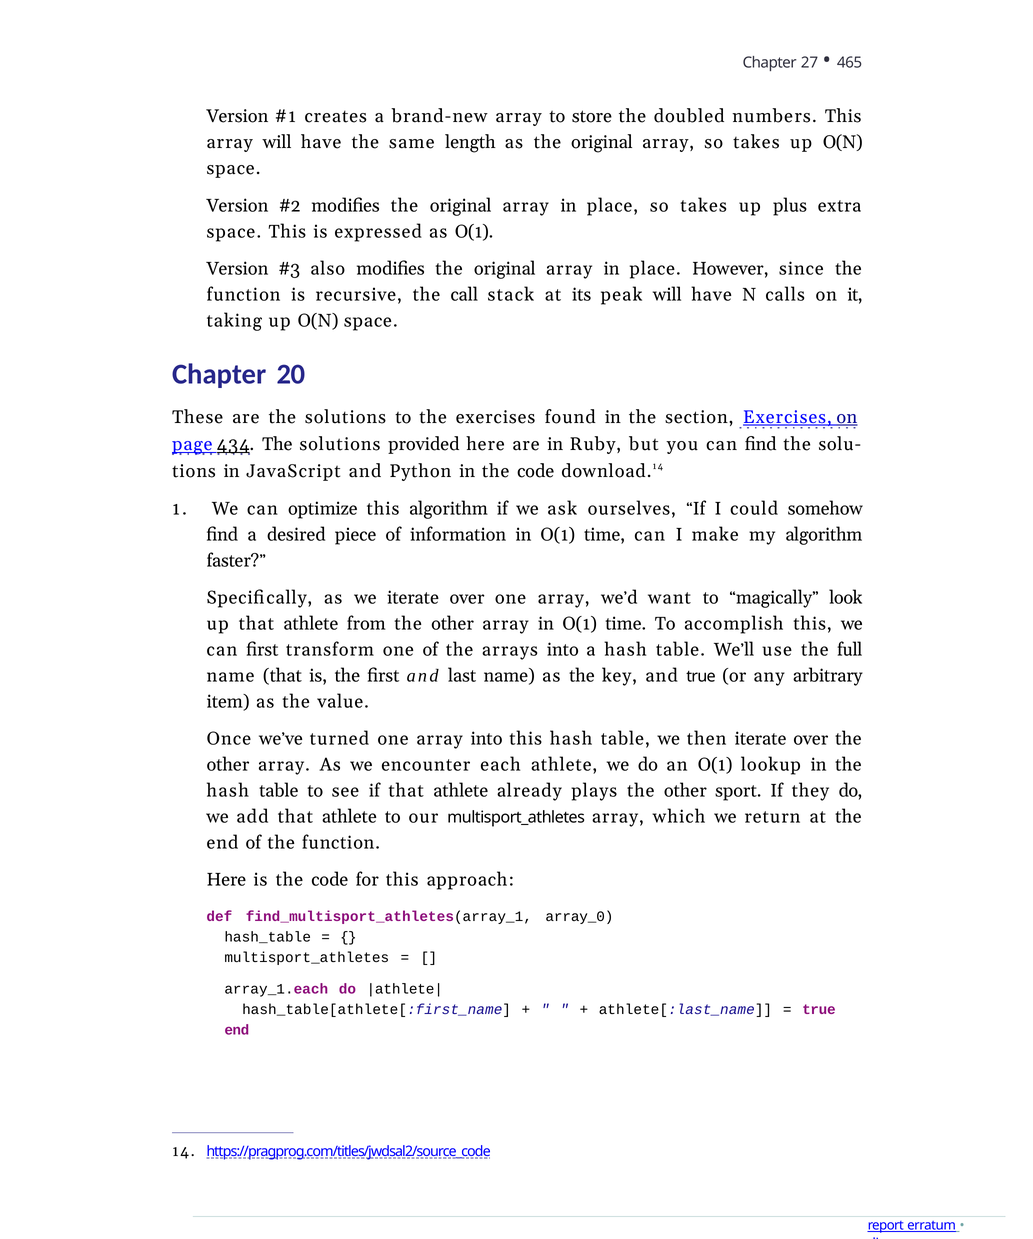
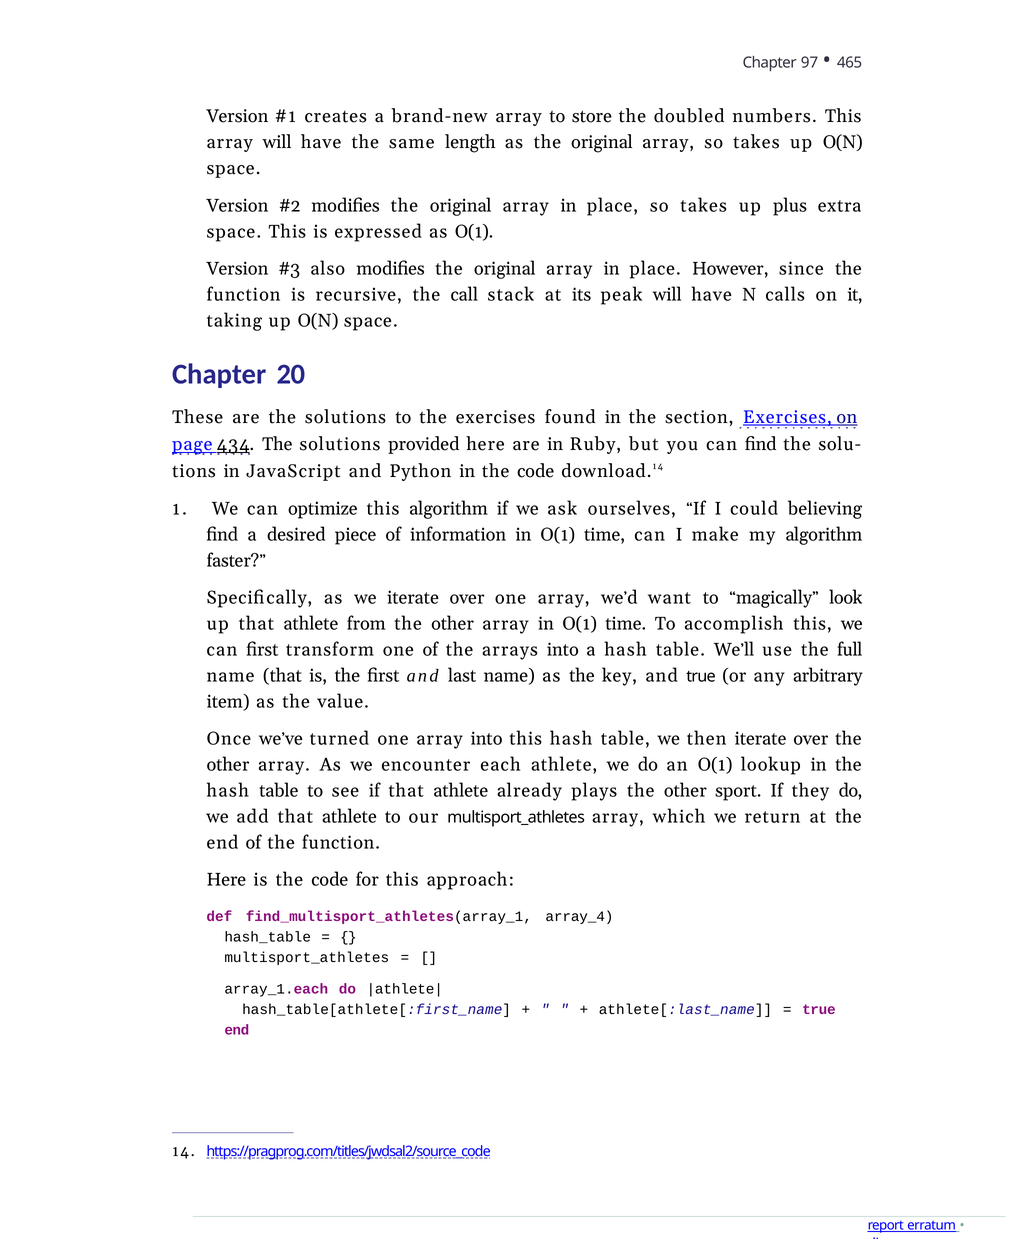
27: 27 -> 97 (809, 63)
somehow: somehow -> believing (825, 509)
array_0: array_0 -> array_4 (579, 917)
